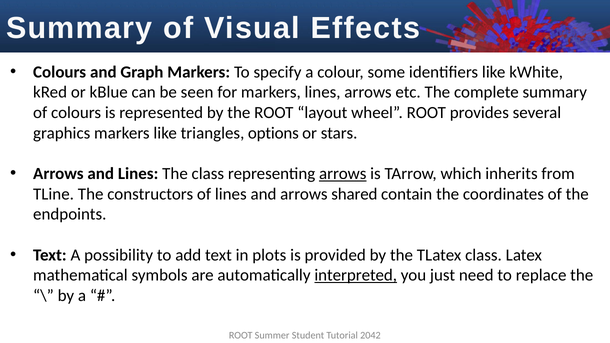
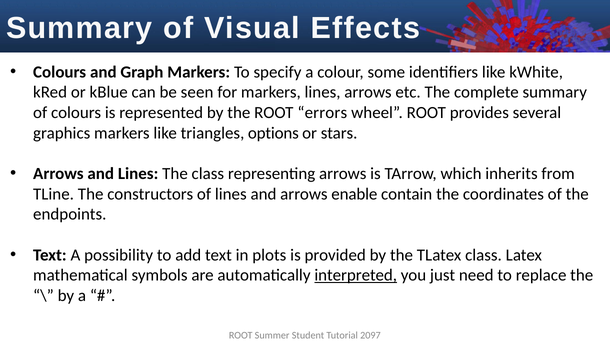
layout: layout -> errors (322, 113)
arrows underline: present -> none (343, 174)
shared: shared -> enable (354, 194)
2042: 2042 -> 2097 (370, 335)
